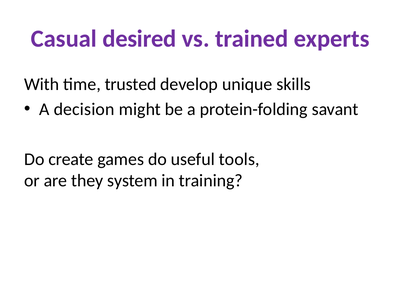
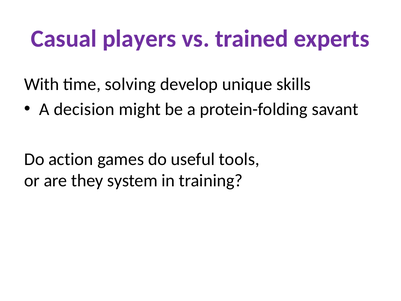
desired: desired -> players (139, 39)
trusted: trusted -> solving (130, 84)
create: create -> action (71, 159)
